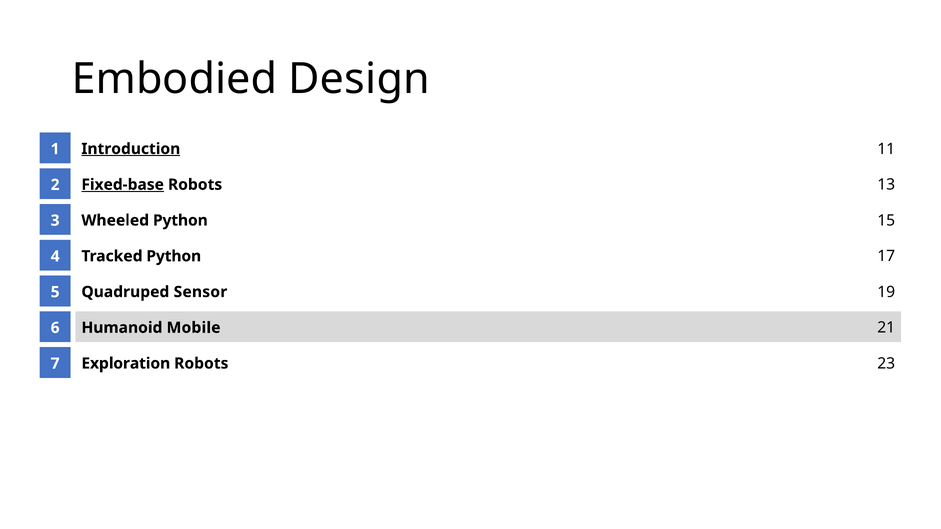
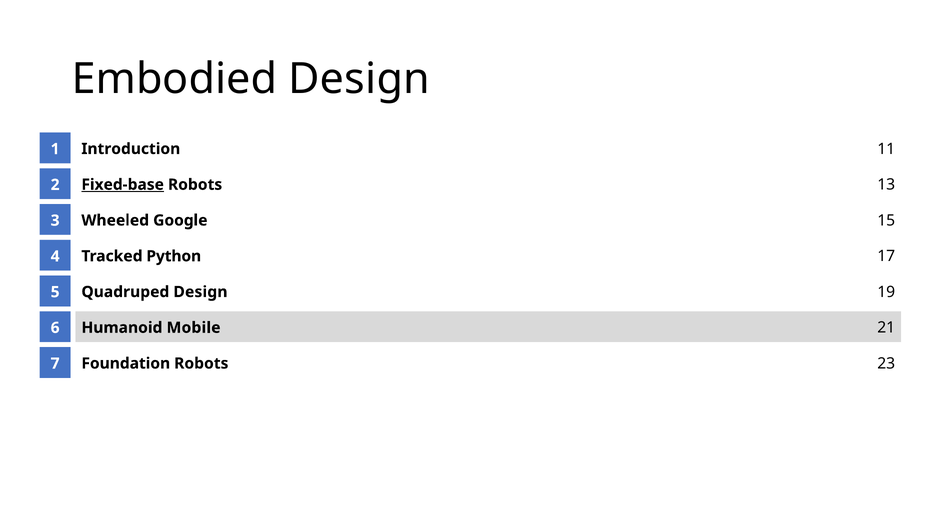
Introduction underline: present -> none (131, 149)
Wheeled Python: Python -> Google (180, 221)
Quadruped Sensor: Sensor -> Design (200, 292)
Exploration: Exploration -> Foundation (126, 364)
